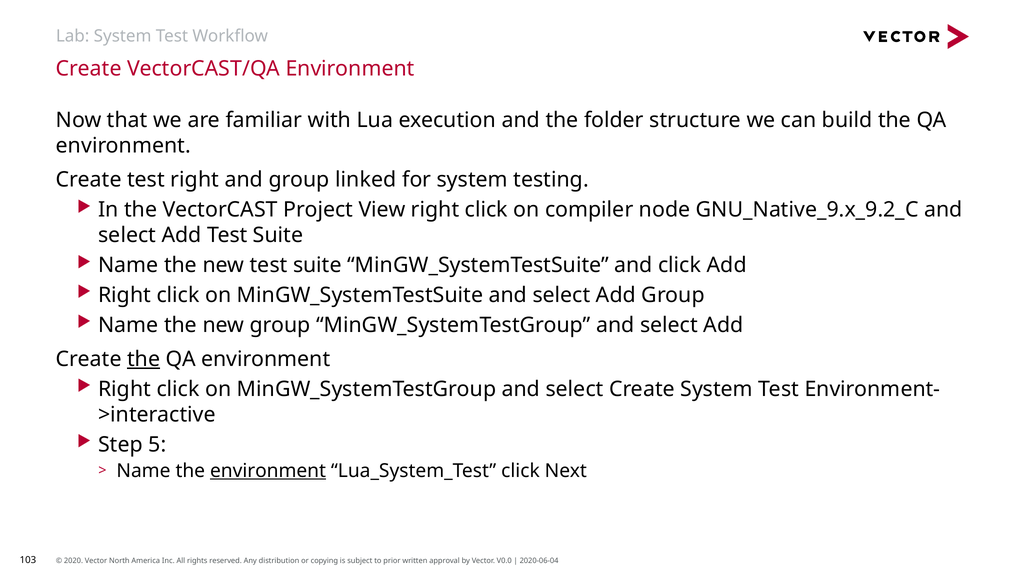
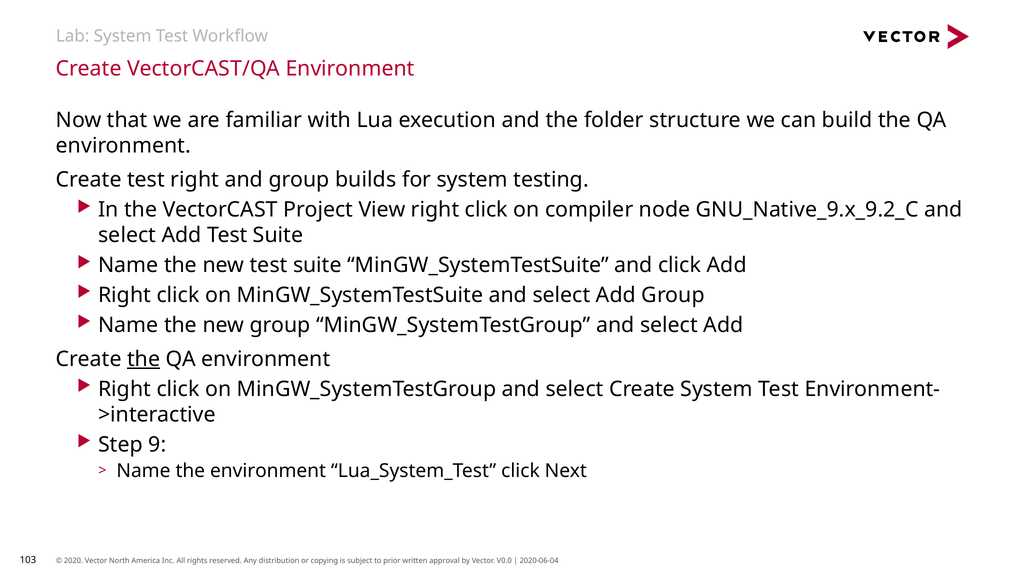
linked: linked -> builds (366, 180)
5: 5 -> 9 (157, 444)
environment underline: present -> none (268, 471)
